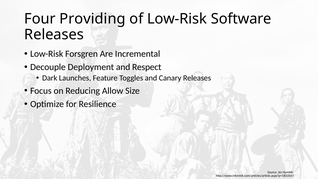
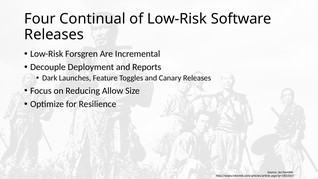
Providing: Providing -> Continual (93, 19)
Respect: Respect -> Reports (147, 67)
